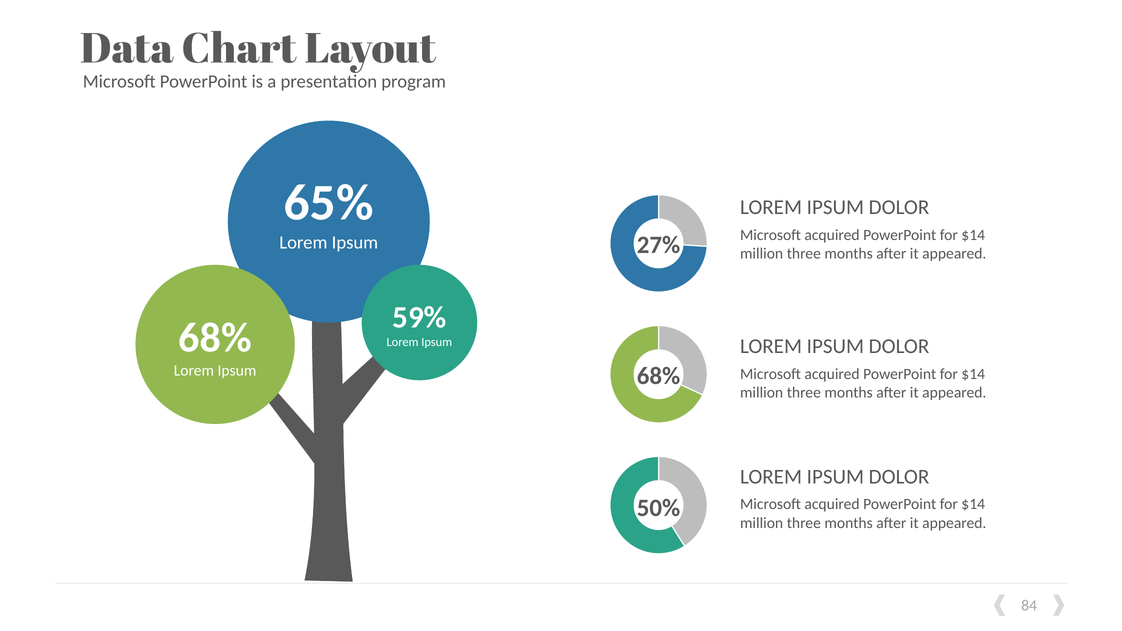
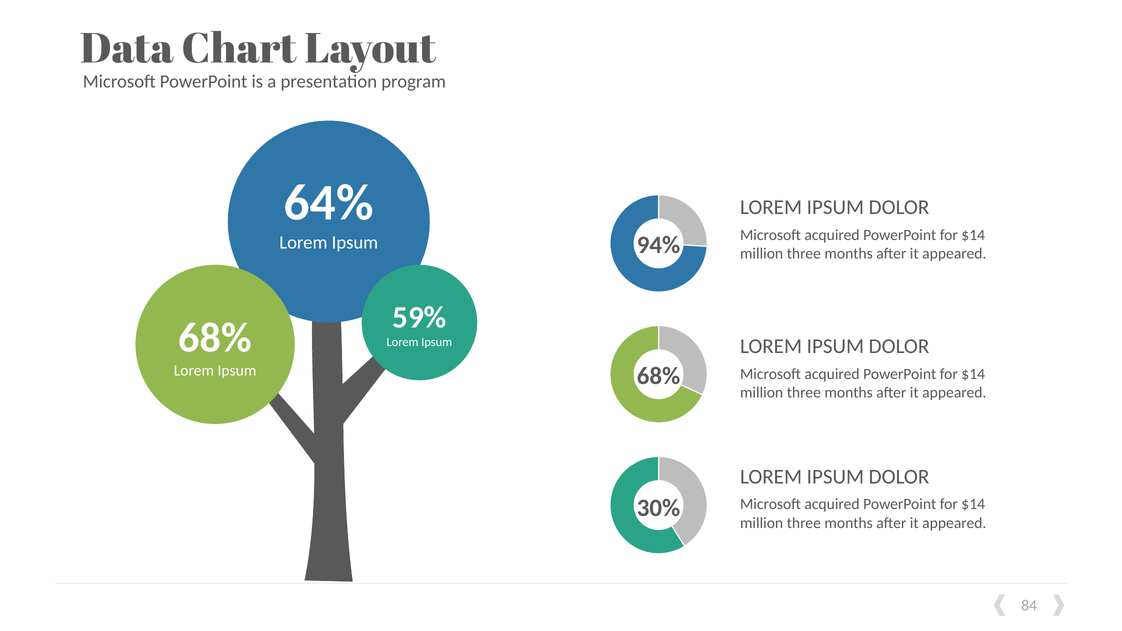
65%: 65% -> 64% (329, 203)
27%: 27% -> 94% (659, 245)
50%: 50% -> 30% (659, 508)
